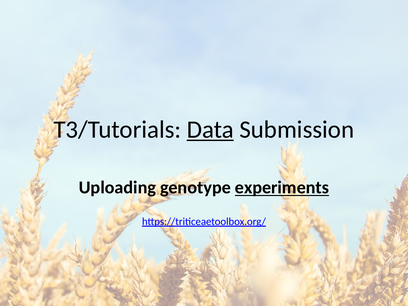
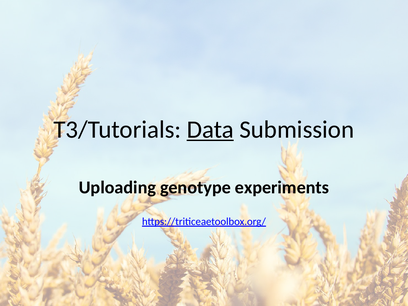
experiments underline: present -> none (282, 188)
